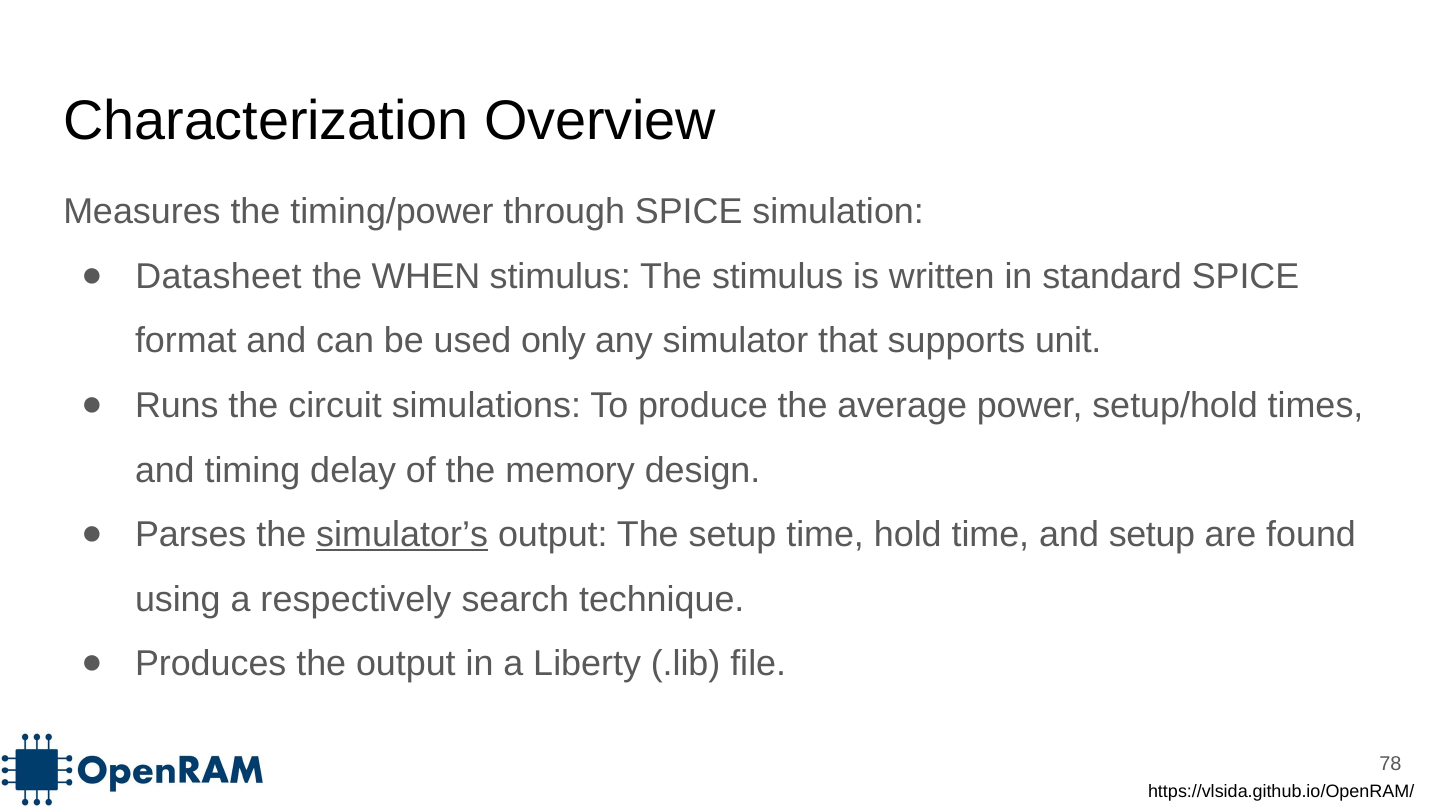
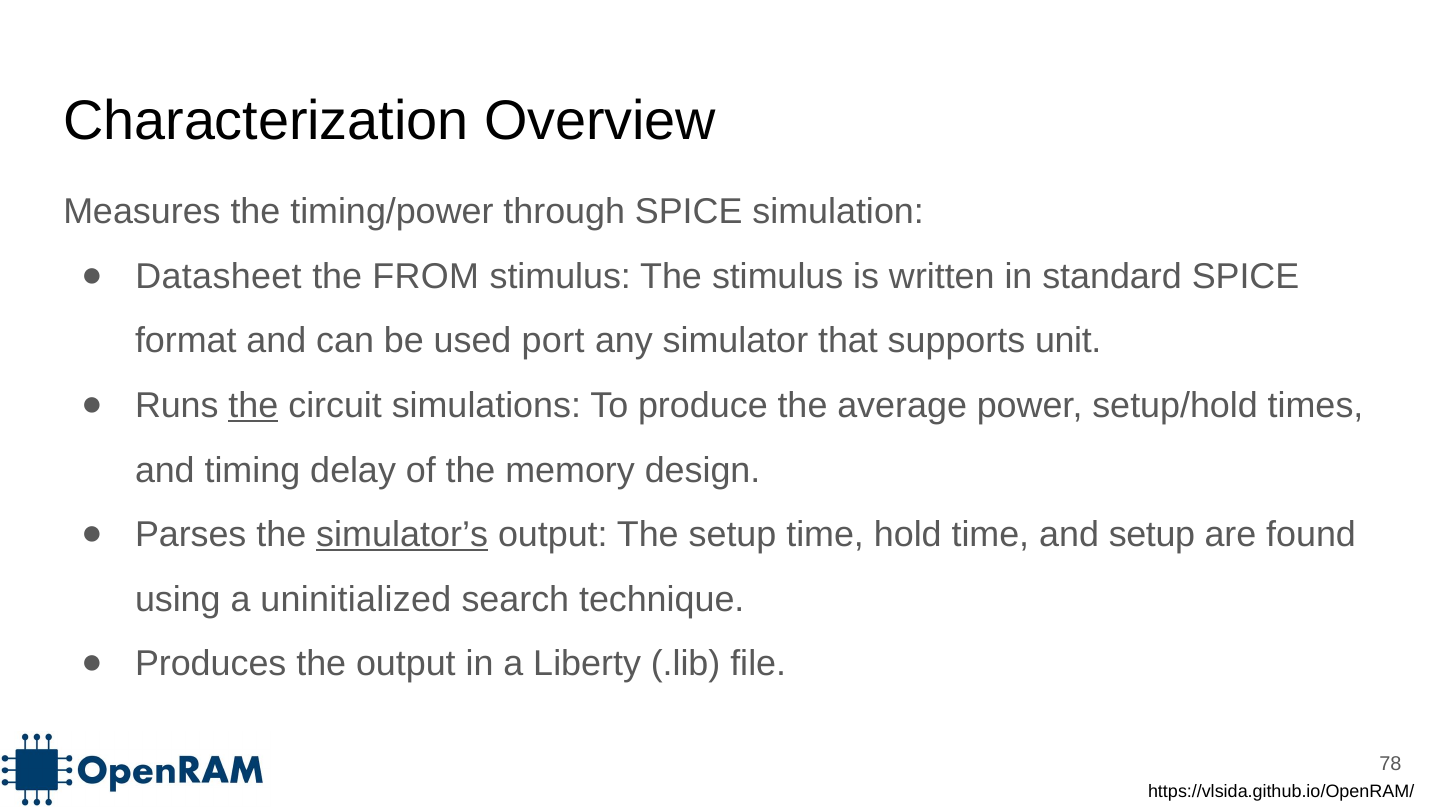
WHEN: WHEN -> FROM (426, 277)
only: only -> port (553, 341)
the underline: none -> present (253, 406)
respectively: respectively -> uninitialized (356, 599)
